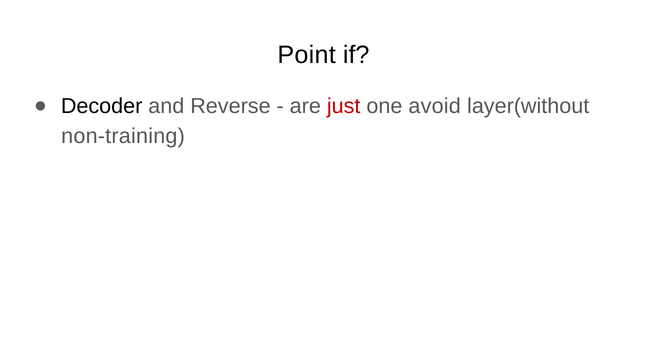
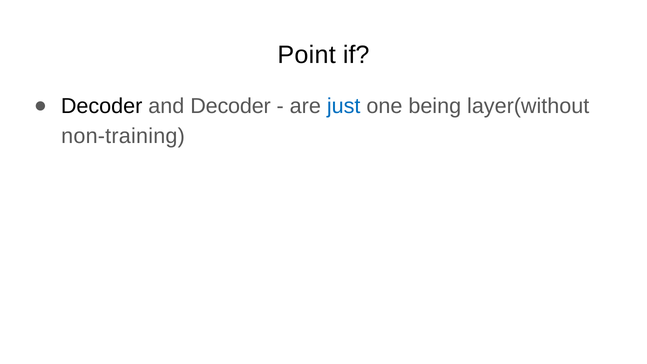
and Reverse: Reverse -> Decoder (231, 106)
just colour: red -> blue (344, 106)
avoid: avoid -> being (435, 106)
